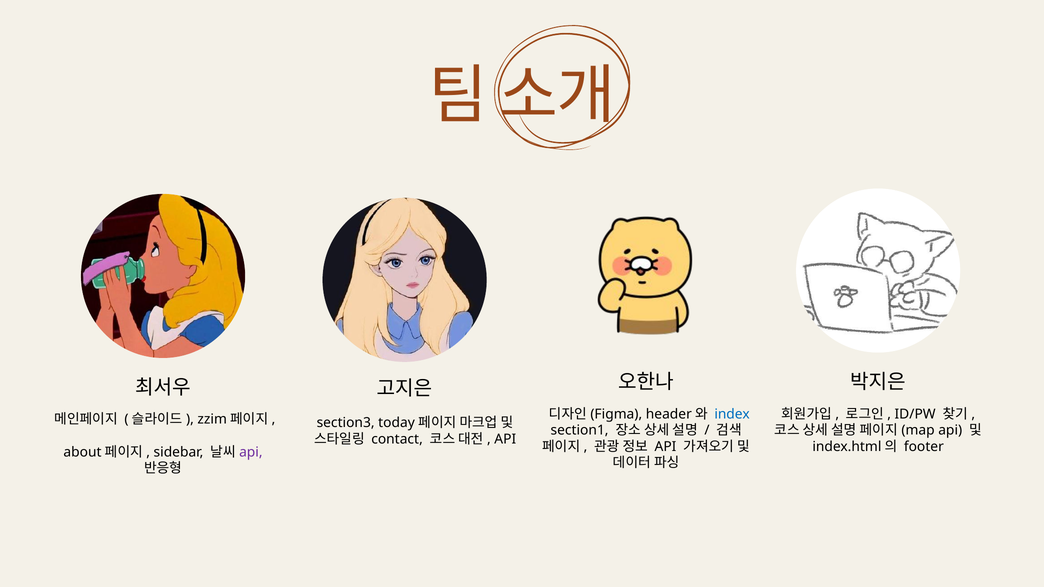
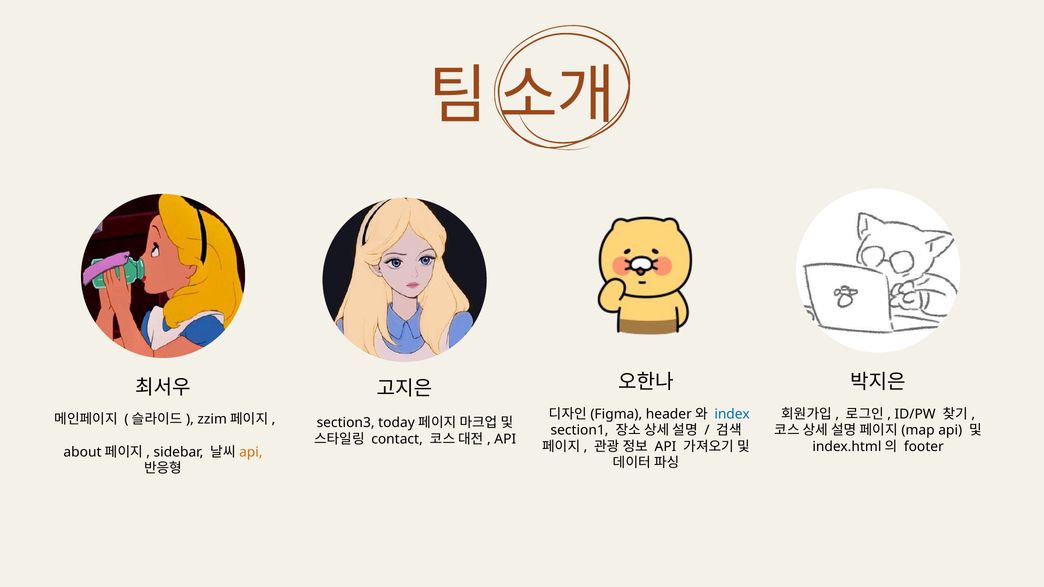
api colour: purple -> orange (251, 452)
